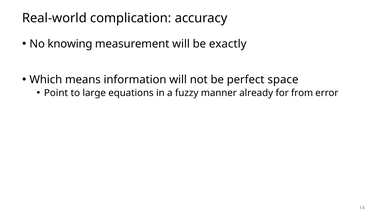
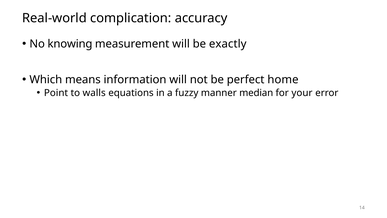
space: space -> home (283, 79)
large: large -> walls (94, 93)
already: already -> median (256, 93)
from: from -> your (302, 93)
